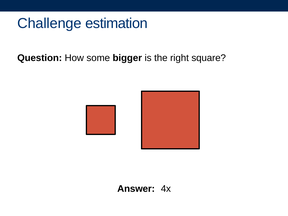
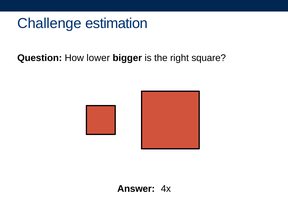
some: some -> lower (98, 58)
